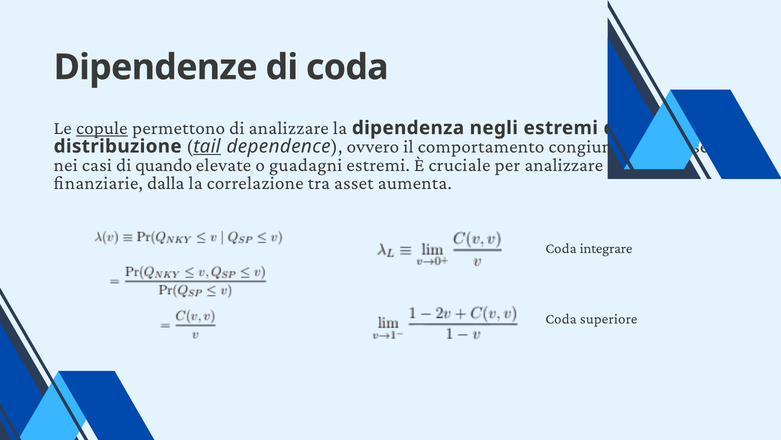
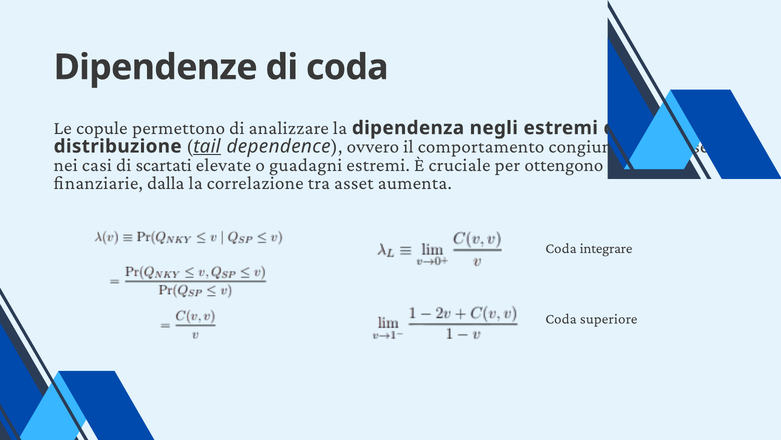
copule underline: present -> none (102, 128)
quando: quando -> scartati (164, 165)
per analizzare: analizzare -> ottengono (564, 165)
